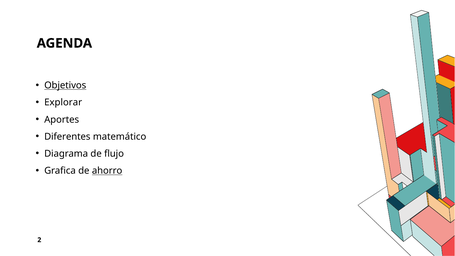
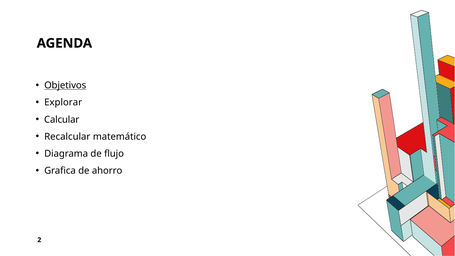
Aportes: Aportes -> Calcular (62, 120)
Diferentes: Diferentes -> Recalcular (67, 137)
ahorro underline: present -> none (107, 171)
